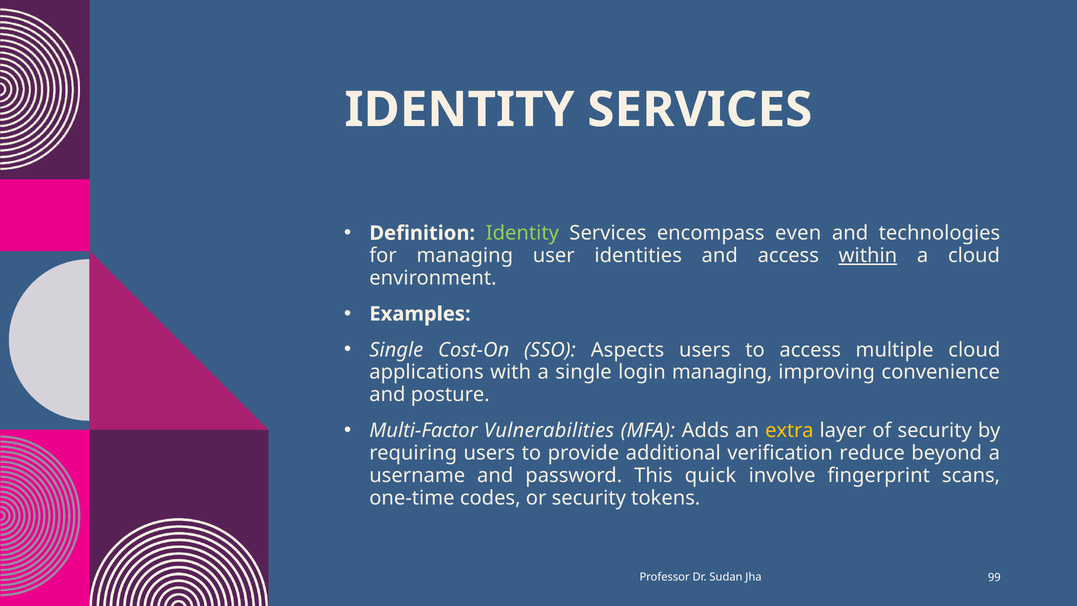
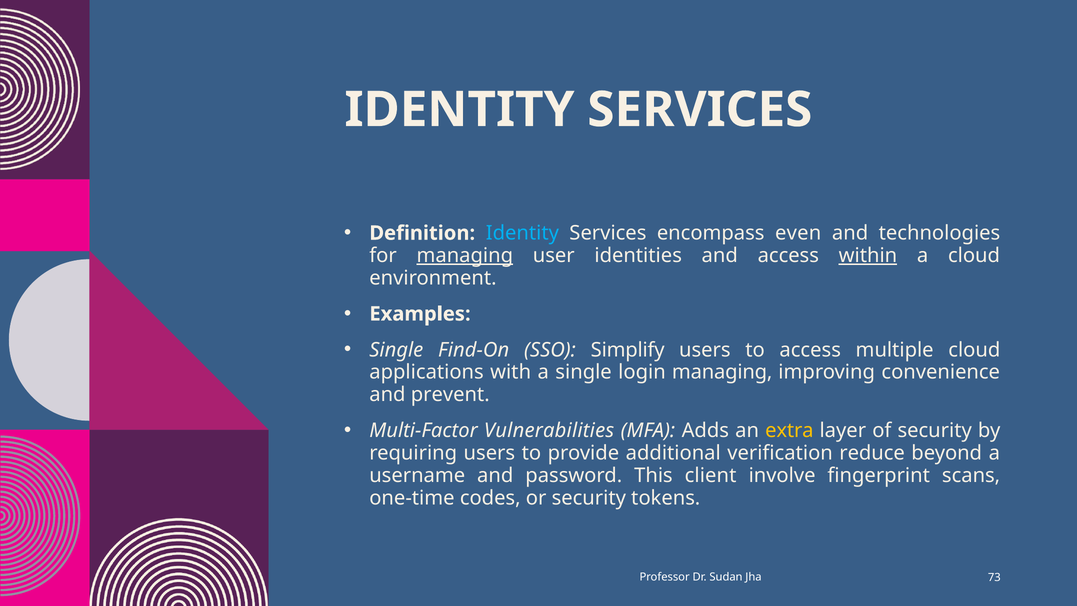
Identity colour: light green -> light blue (522, 233)
managing underline: none -> present (465, 256)
Cost-On: Cost-On -> Find-On (474, 350)
Aspects: Aspects -> Simplify (628, 350)
posture: posture -> prevent (450, 395)
quick: quick -> client (711, 475)
99: 99 -> 73 (994, 578)
